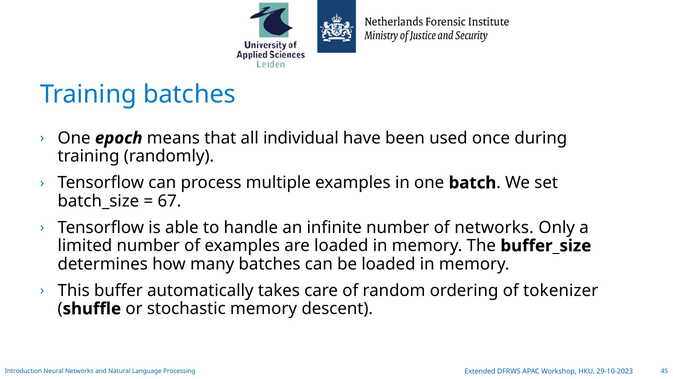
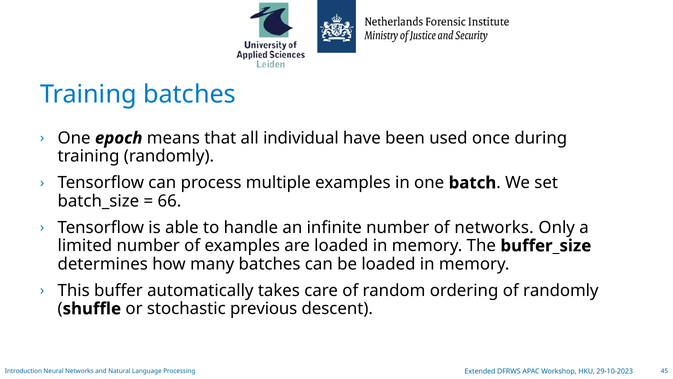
67: 67 -> 66 (169, 201)
of tokenizer: tokenizer -> randomly (561, 290)
stochastic memory: memory -> previous (264, 308)
